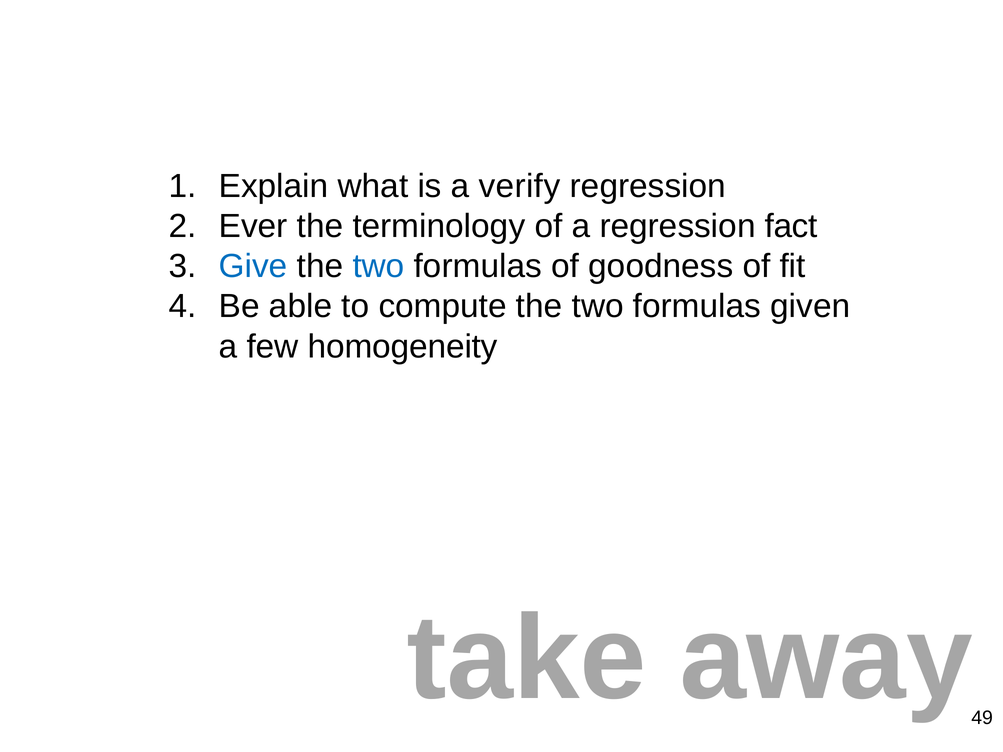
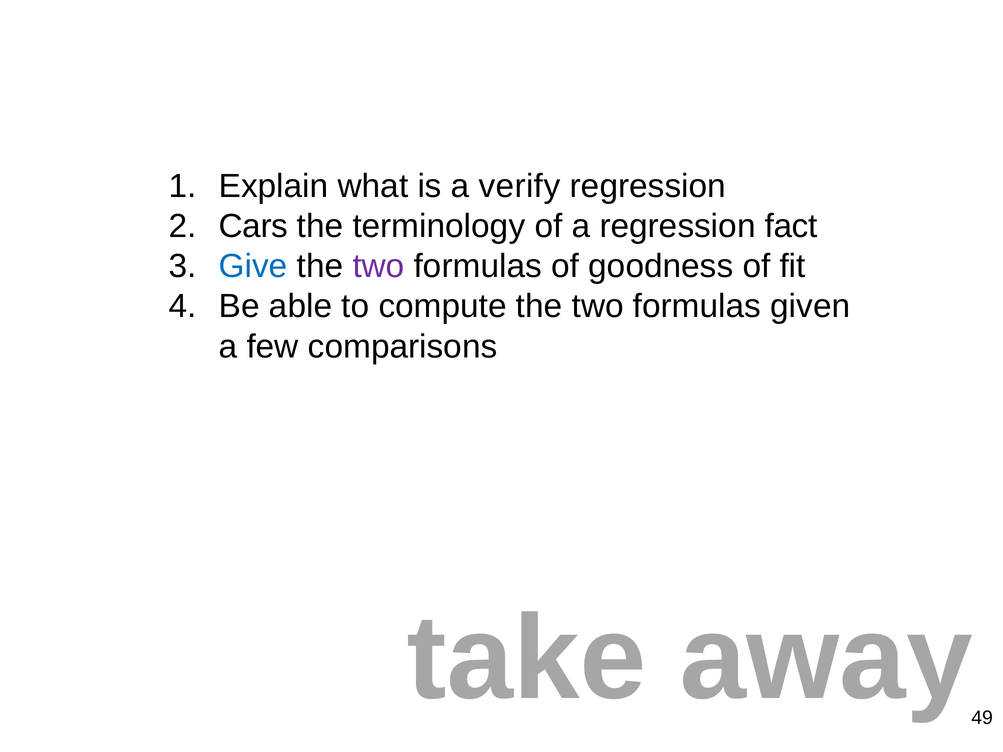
Ever: Ever -> Cars (253, 226)
two colour: blue -> purple (379, 266)
homogeneity: homogeneity -> comparisons (403, 347)
